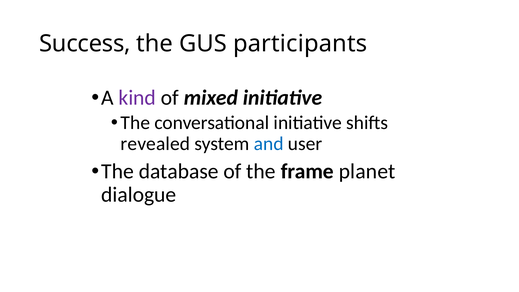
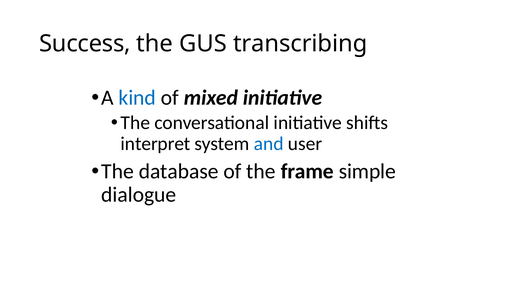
participants: participants -> transcribing (300, 44)
kind colour: purple -> blue (137, 98)
revealed: revealed -> interpret (156, 144)
planet: planet -> simple (367, 171)
